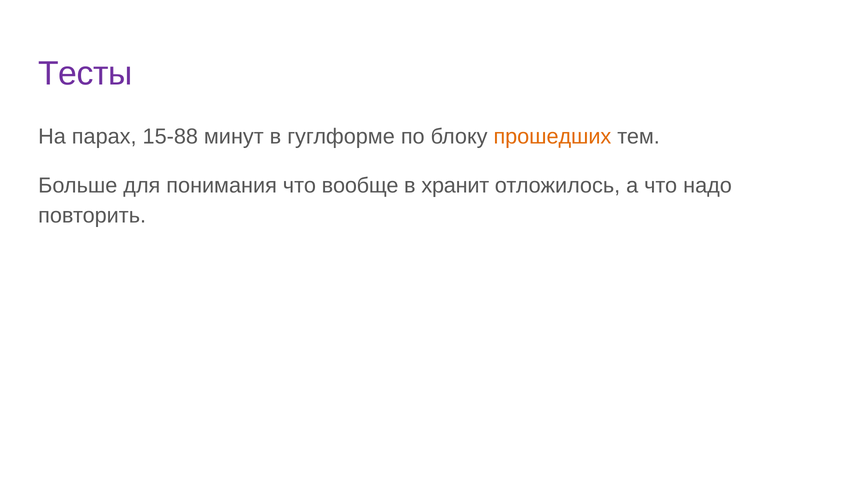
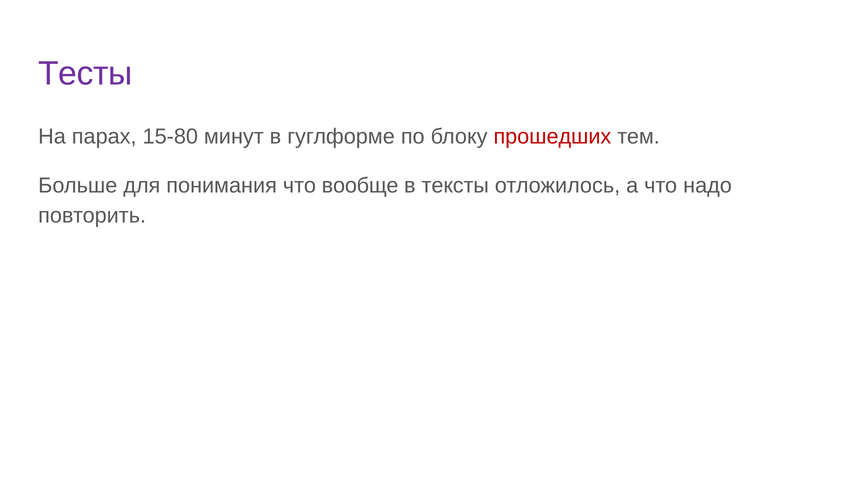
15-88: 15-88 -> 15-80 (170, 136)
прошедших colour: orange -> red (552, 136)
хранит: хранит -> тексты (455, 185)
